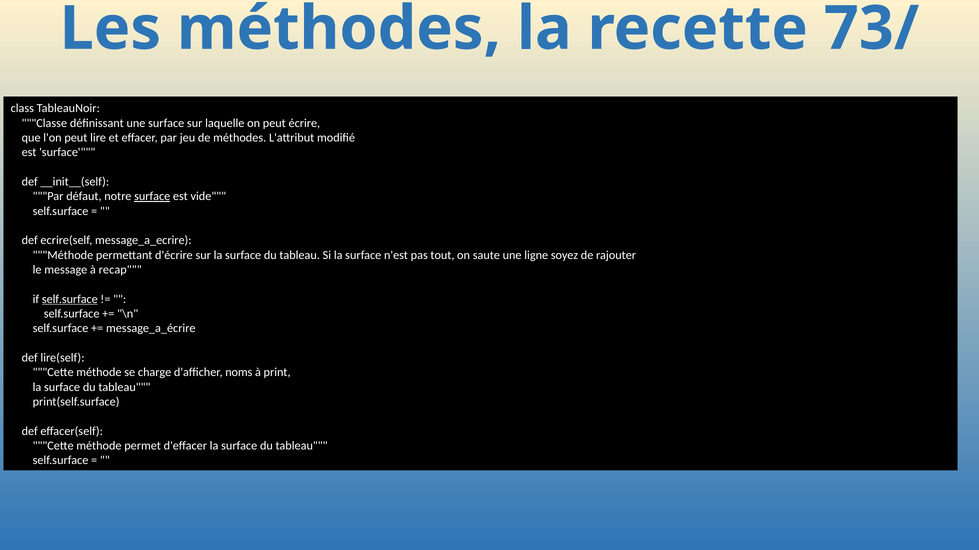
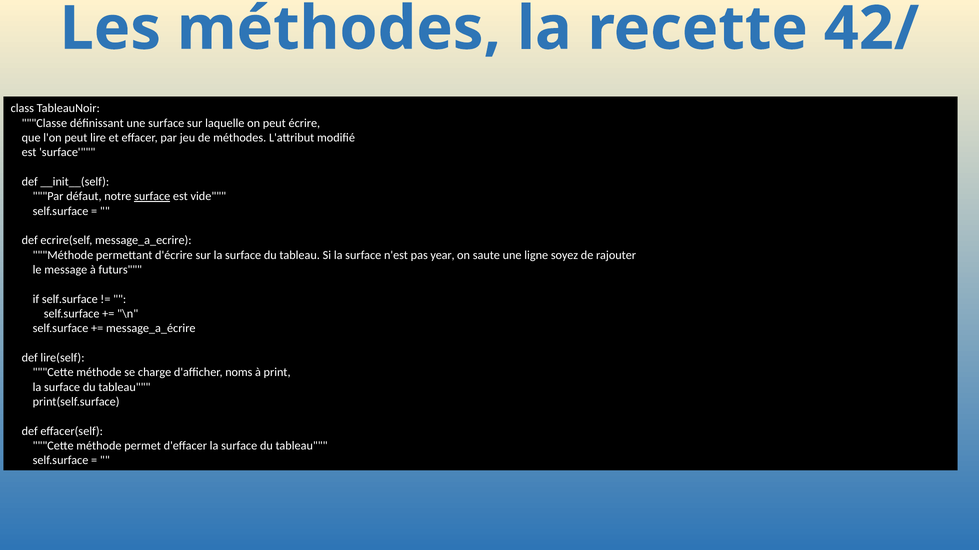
73/: 73/ -> 42/ (872, 29)
tout: tout -> year (443, 255)
recap: recap -> futurs (120, 270)
self.surface underline: present -> none (70, 299)
